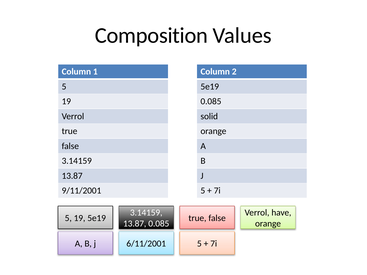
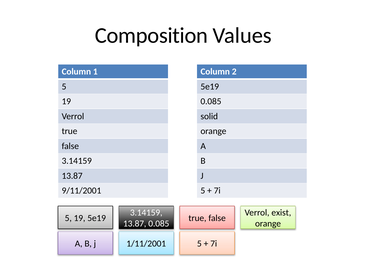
have: have -> exist (281, 213)
6/11/2001: 6/11/2001 -> 1/11/2001 (146, 244)
